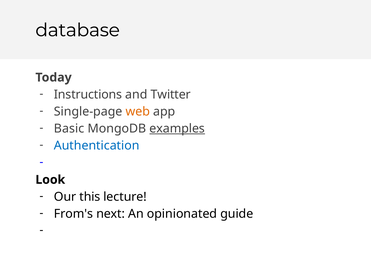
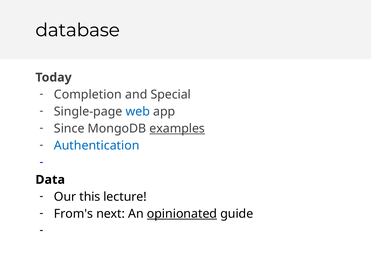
Instructions: Instructions -> Completion (88, 95)
Twitter: Twitter -> Special (171, 95)
web colour: orange -> blue (138, 112)
Basic: Basic -> Since (69, 129)
Look: Look -> Data (50, 180)
opinionated underline: none -> present (182, 214)
